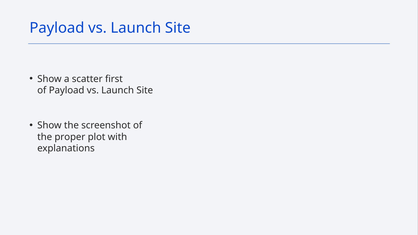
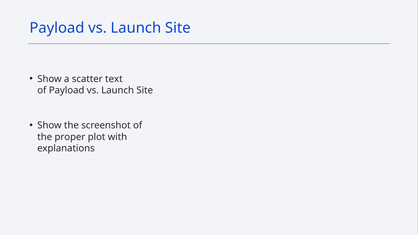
first: first -> text (114, 79)
